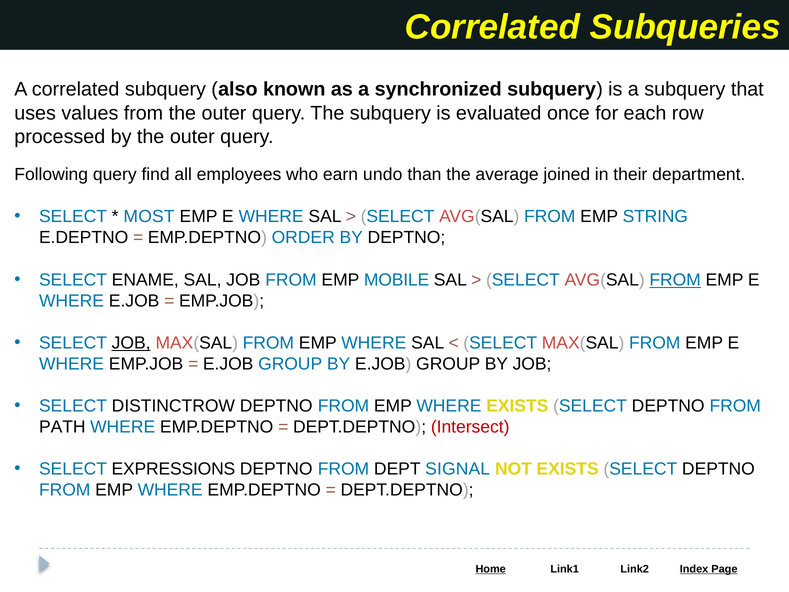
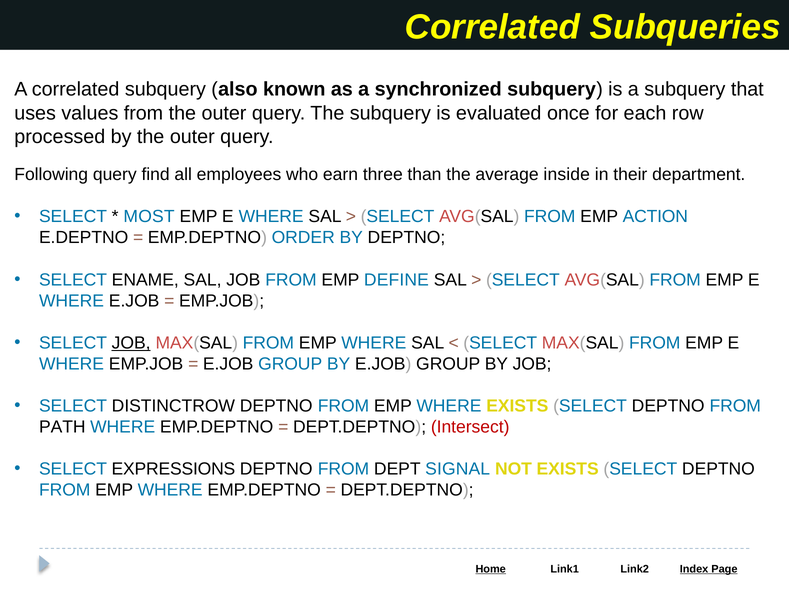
undo: undo -> three (383, 174)
joined: joined -> inside (567, 174)
STRING: STRING -> ACTION (655, 217)
MOBILE: MOBILE -> DEFINE (396, 280)
FROM underline: present -> none (675, 280)
